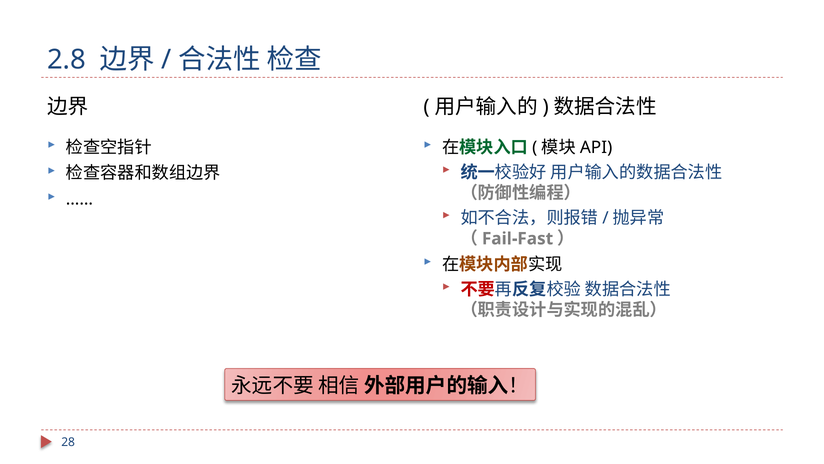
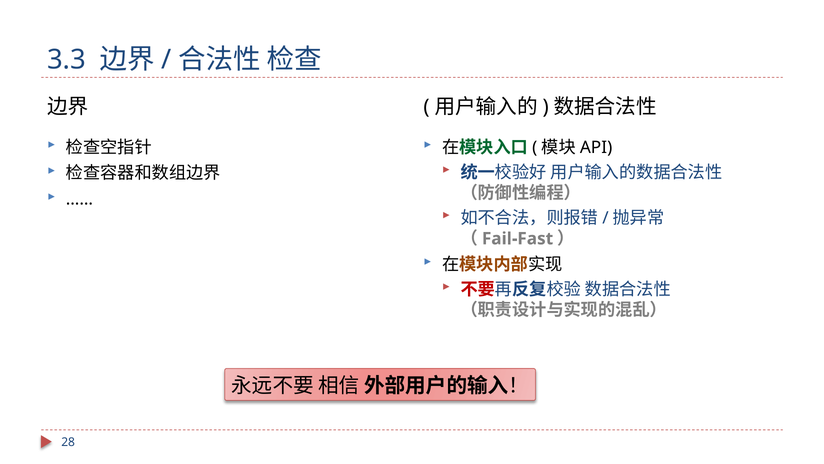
2.8: 2.8 -> 3.3 (67, 60)
